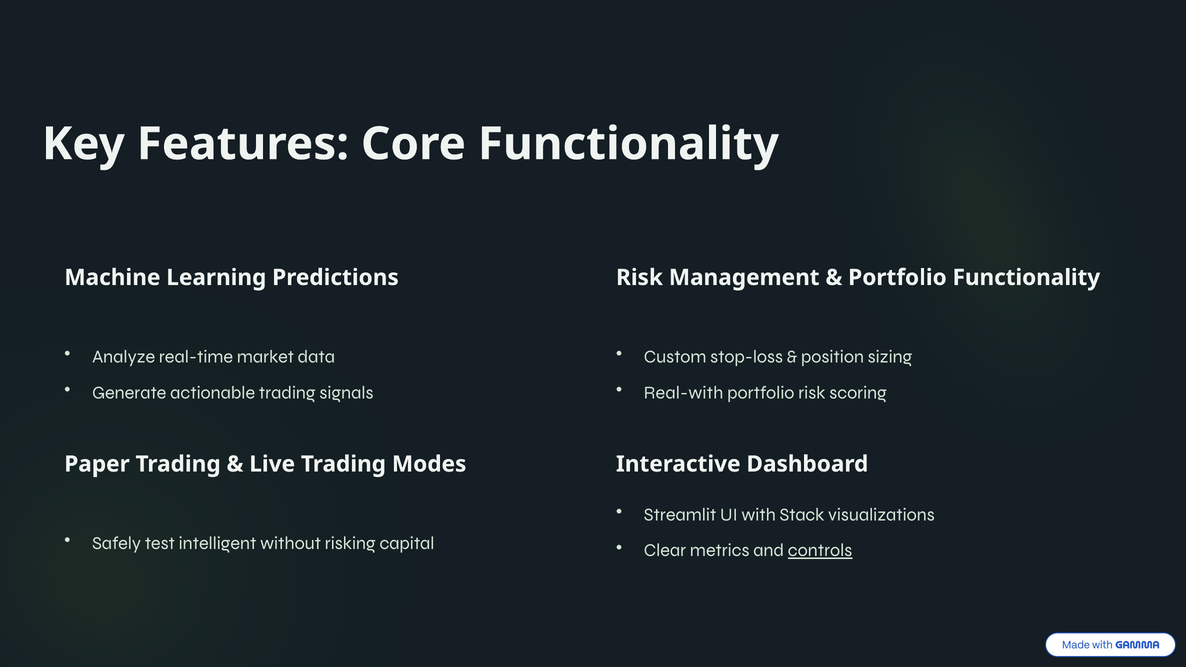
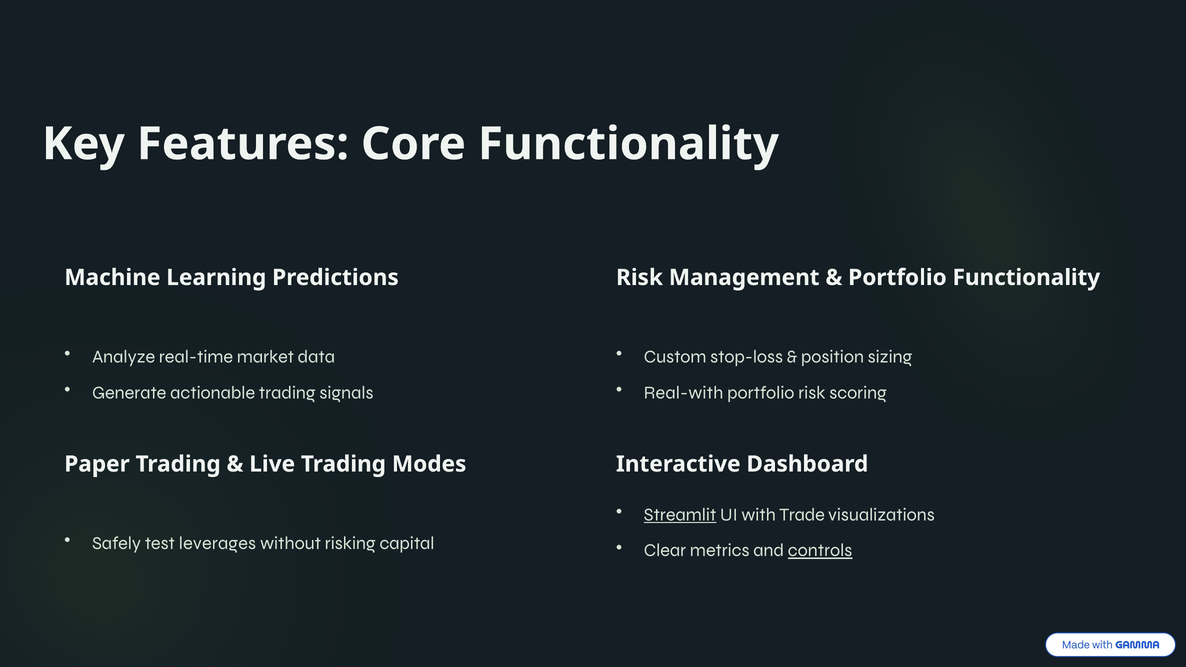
Streamlit underline: none -> present (680, 515)
Stack: Stack -> Trade (802, 515)
intelligent: intelligent -> leverages (217, 543)
